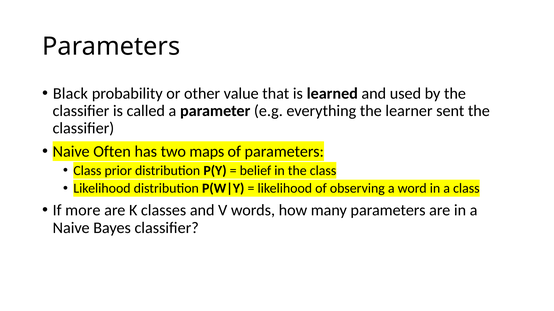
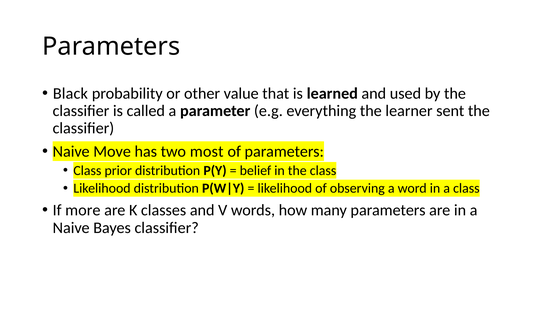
Often: Often -> Move (112, 152)
maps: maps -> most (207, 152)
